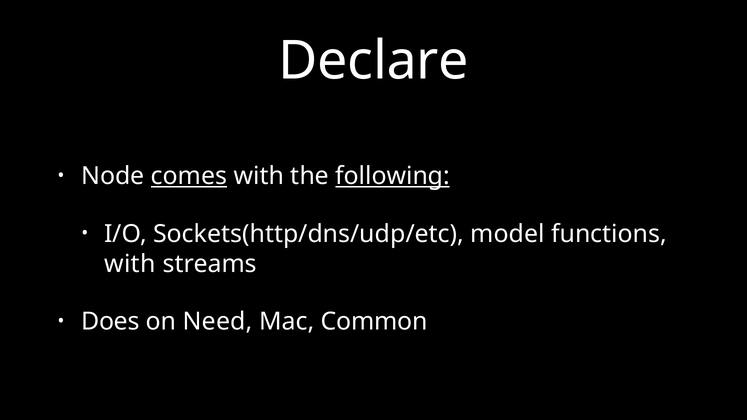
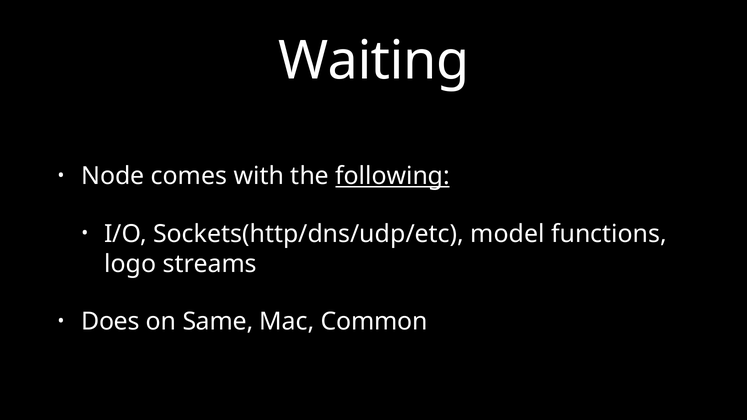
Declare: Declare -> Waiting (374, 61)
comes underline: present -> none (189, 176)
with: with -> logo (130, 264)
Need: Need -> Same (218, 322)
